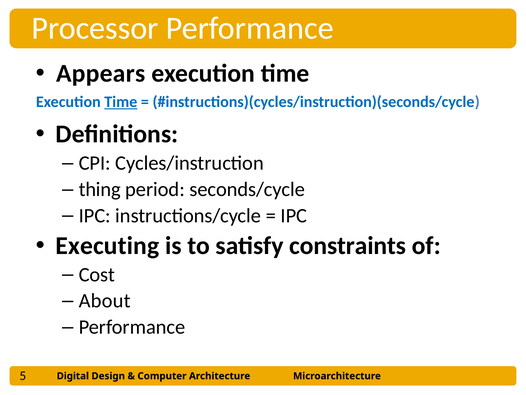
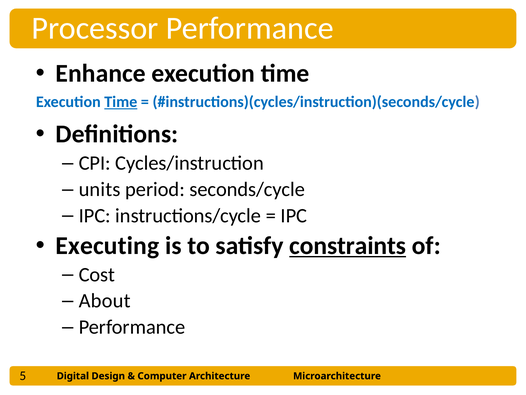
Appears: Appears -> Enhance (101, 73)
thing: thing -> units (100, 189)
constraints underline: none -> present (348, 245)
